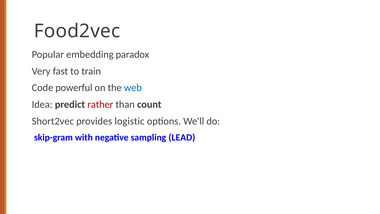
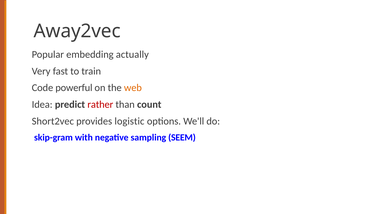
Food2vec: Food2vec -> Away2vec (77, 31)
paradox: paradox -> actually (132, 54)
web colour: blue -> orange (133, 88)
LEAD: LEAD -> SEEM (182, 137)
